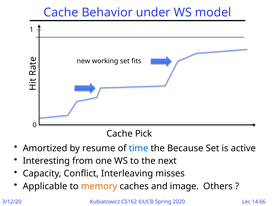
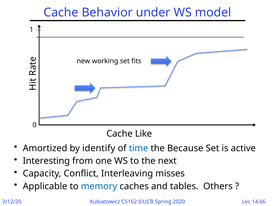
Pick: Pick -> Like (143, 134)
resume: resume -> identify (99, 148)
memory colour: orange -> blue (99, 186)
image: image -> tables (184, 186)
